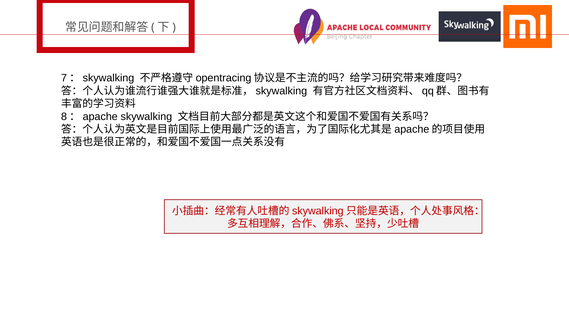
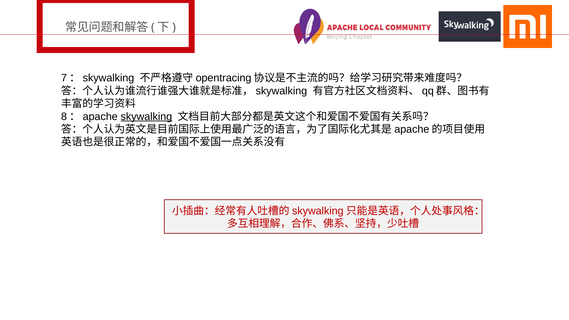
skywalking underline: none -> present (146, 117)
